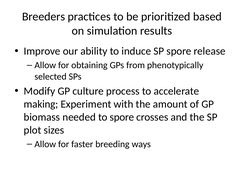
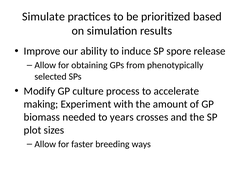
Breeders: Breeders -> Simulate (44, 16)
to spore: spore -> years (122, 117)
